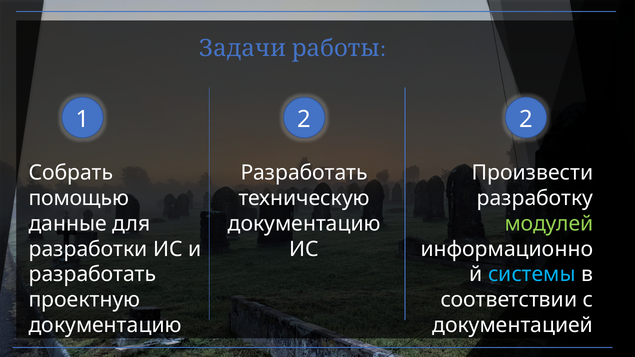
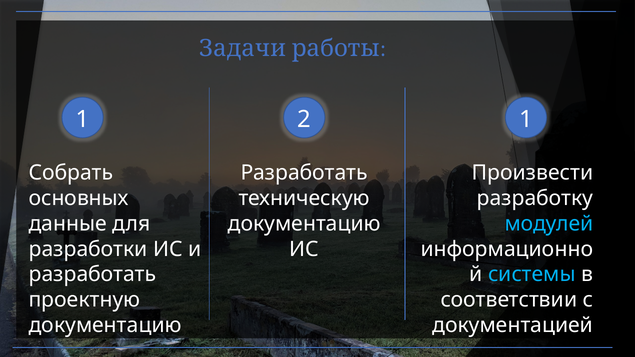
2 2: 2 -> 1 (526, 119)
помощью: помощью -> основных (79, 198)
модулей colour: light green -> light blue (549, 224)
